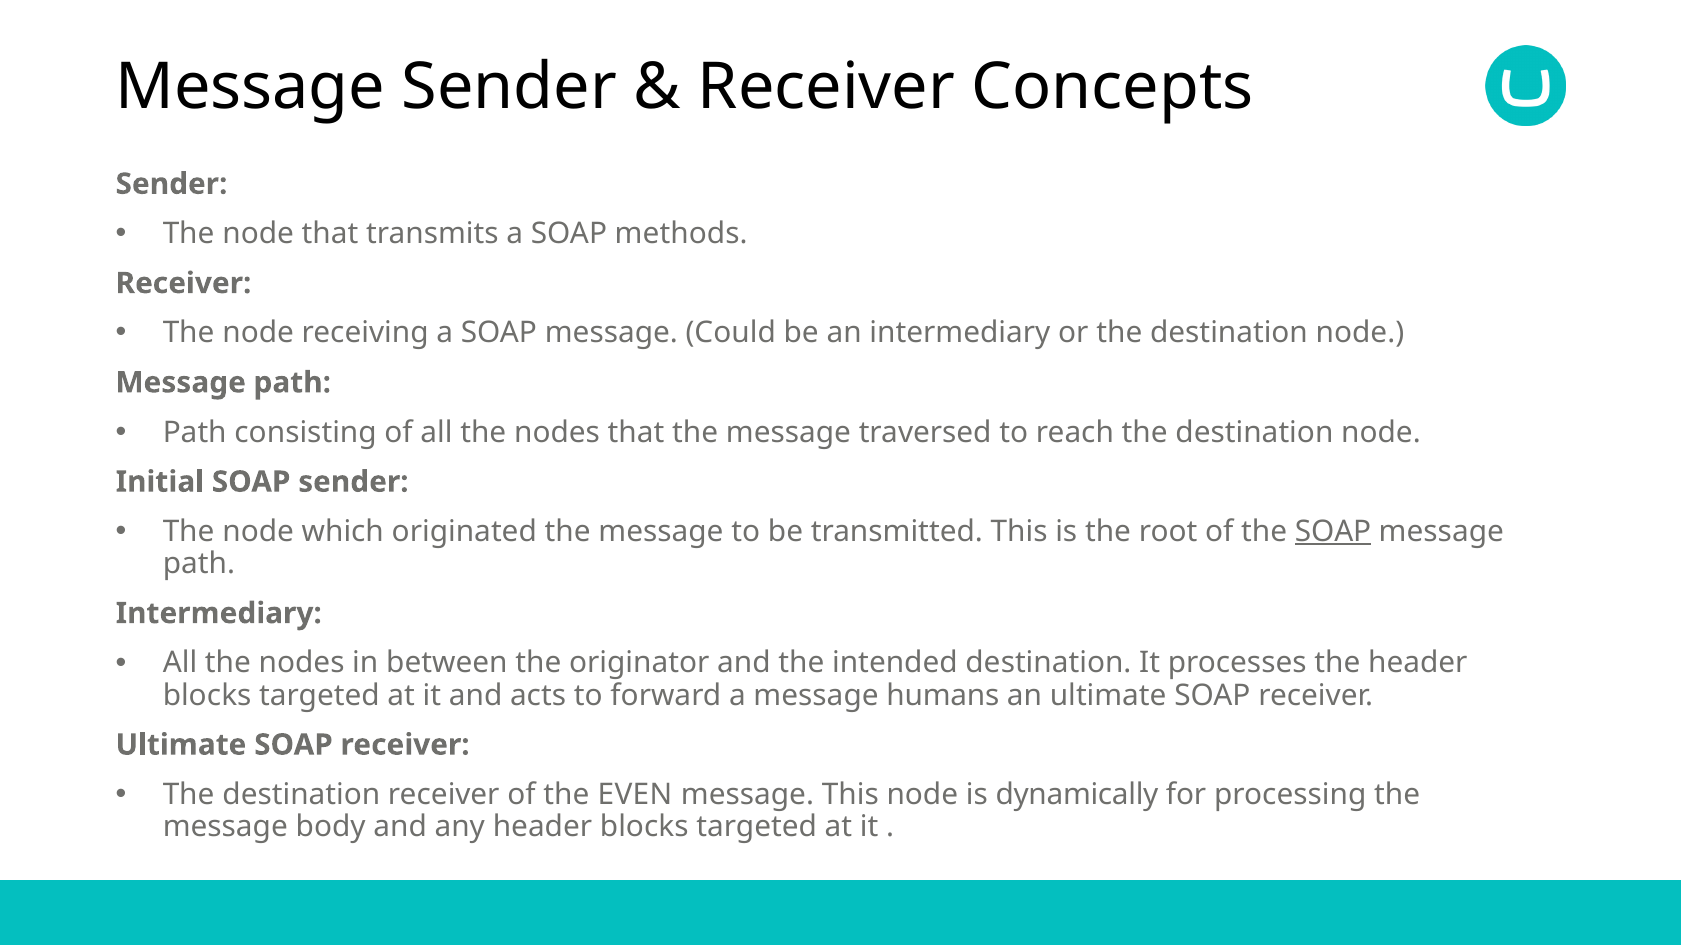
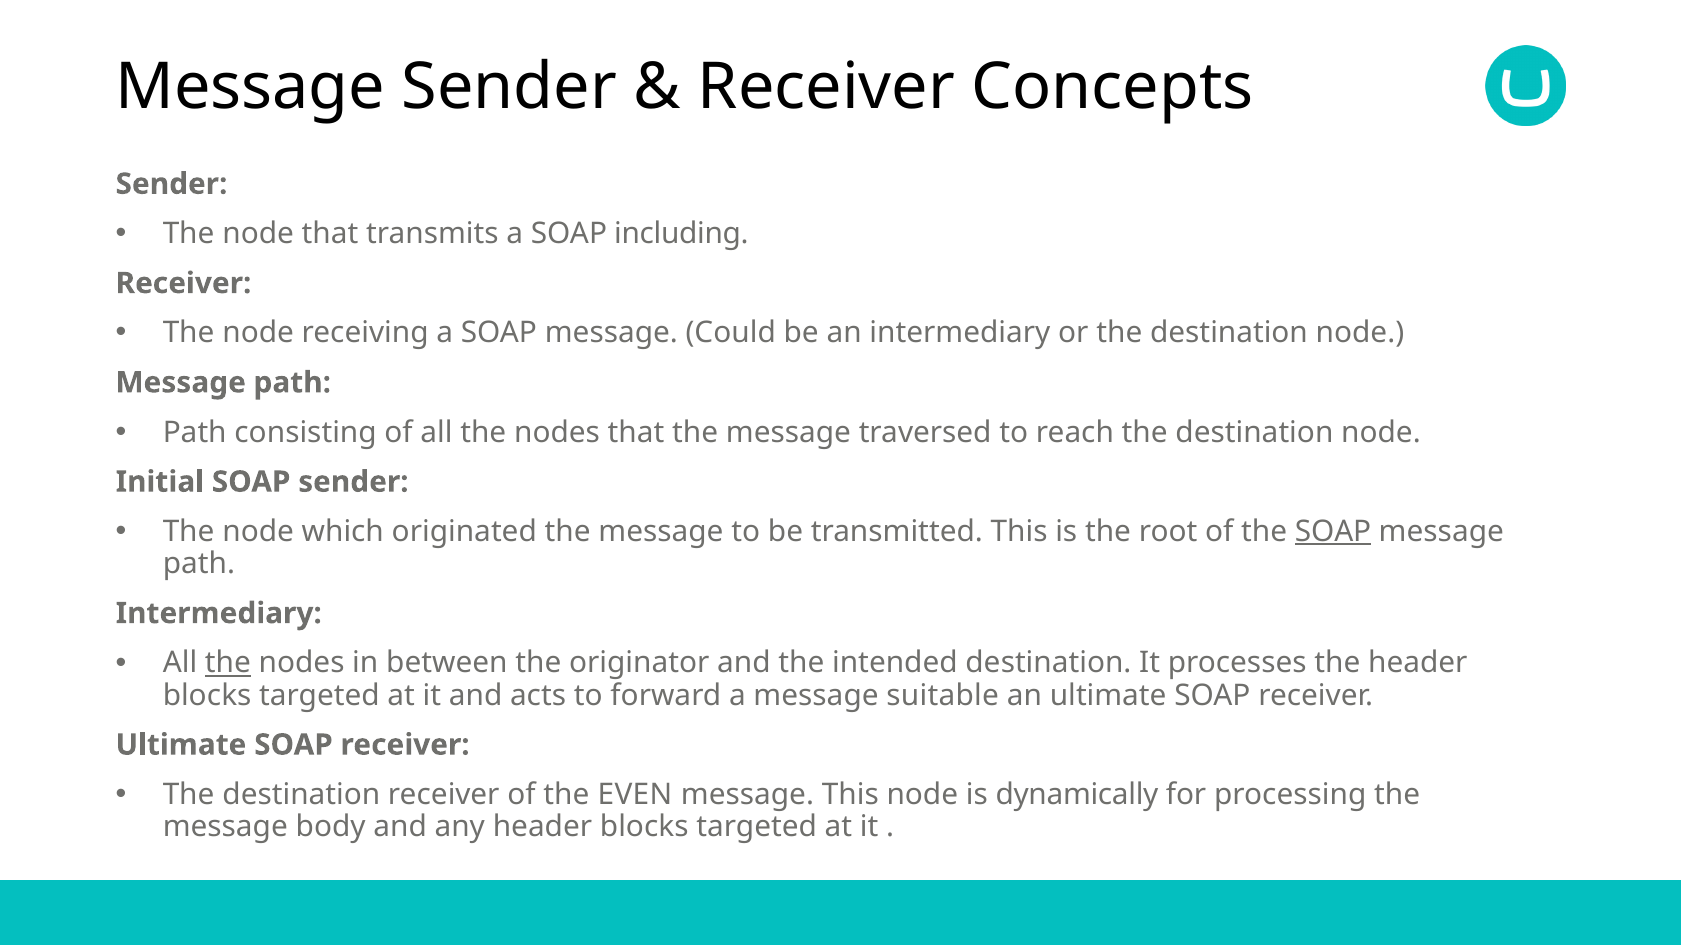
methods: methods -> including (681, 234)
the underline: none -> present (228, 663)
humans: humans -> suitable (943, 696)
